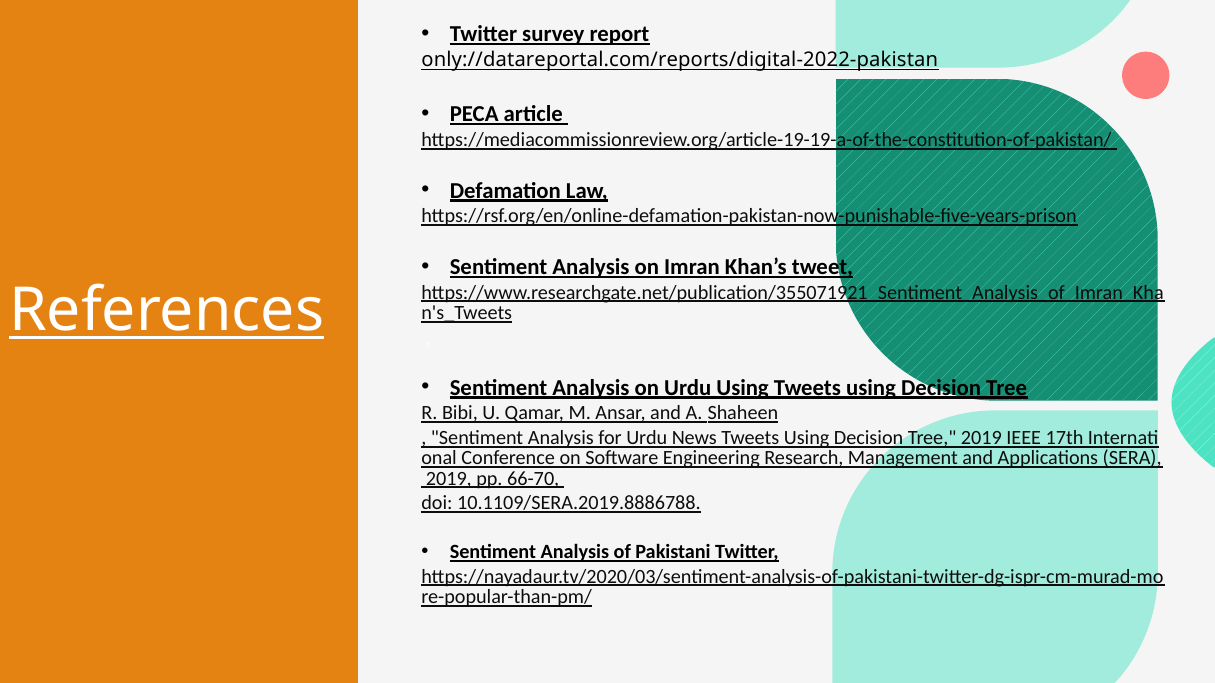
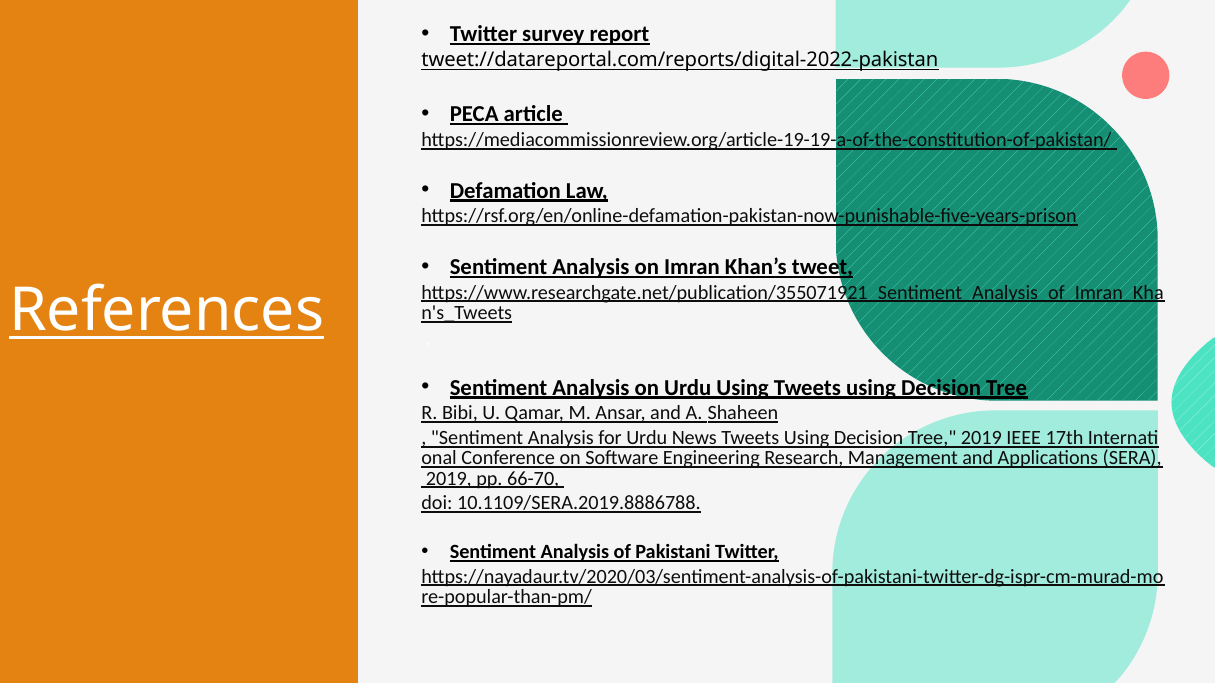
only://datareportal.com/reports/digital-2022-pakistan: only://datareportal.com/reports/digital-2022-pakistan -> tweet://datareportal.com/reports/digital-2022-pakistan (680, 60)
